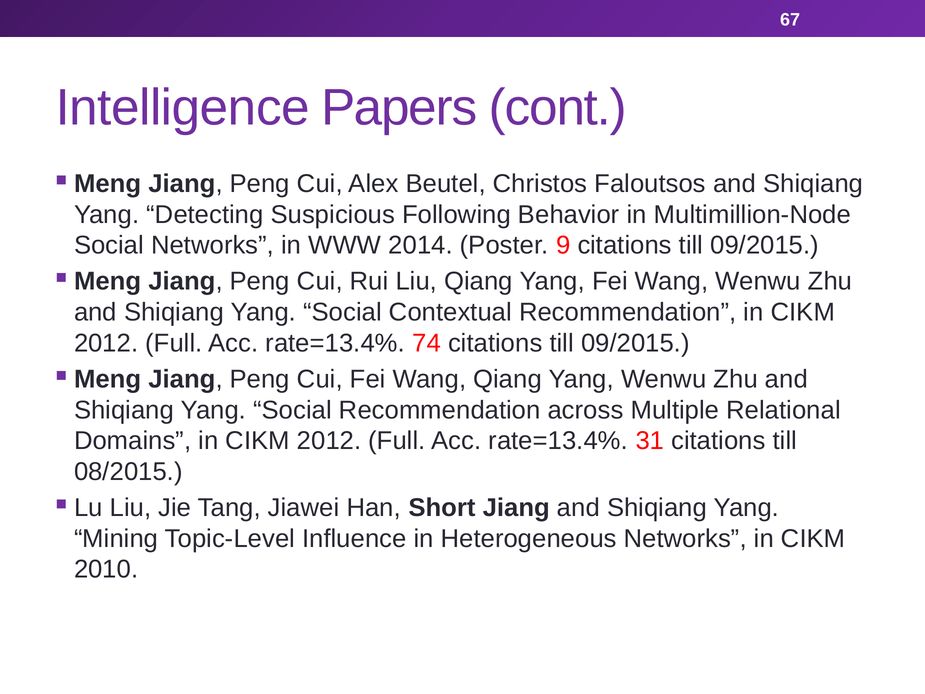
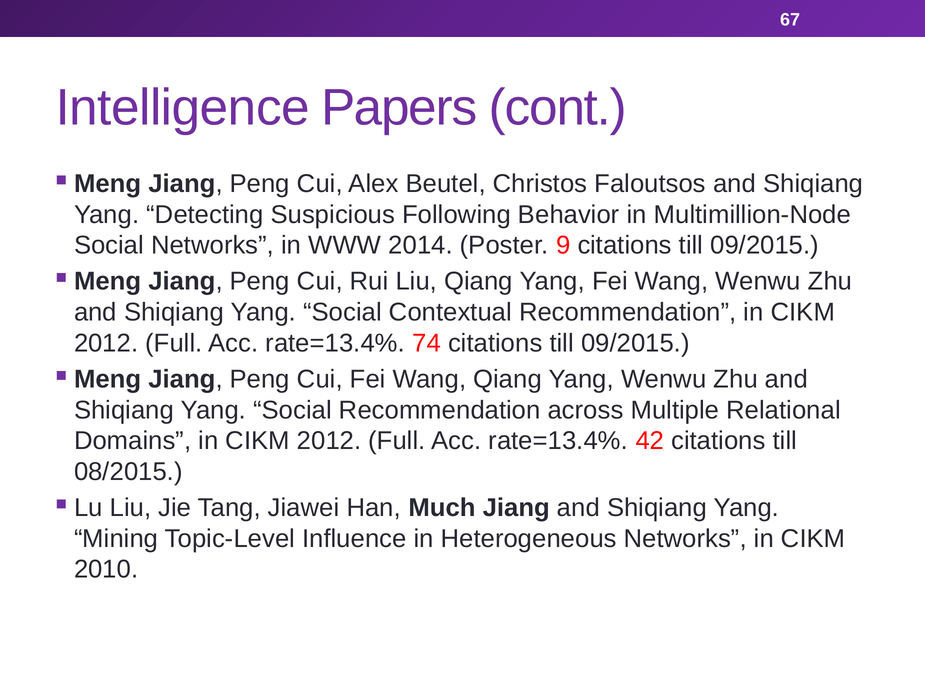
31: 31 -> 42 (650, 441)
Short: Short -> Much (442, 508)
